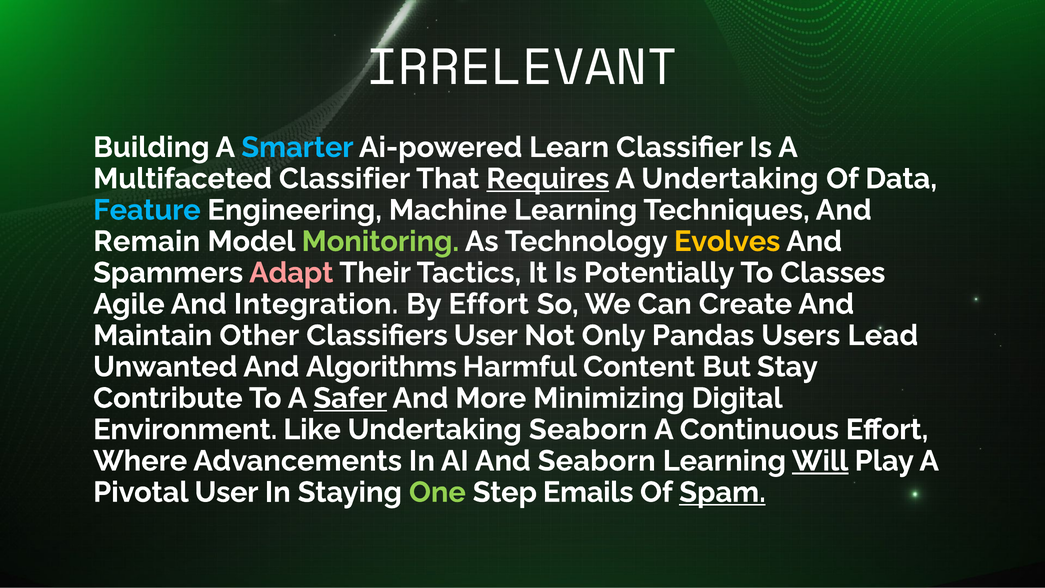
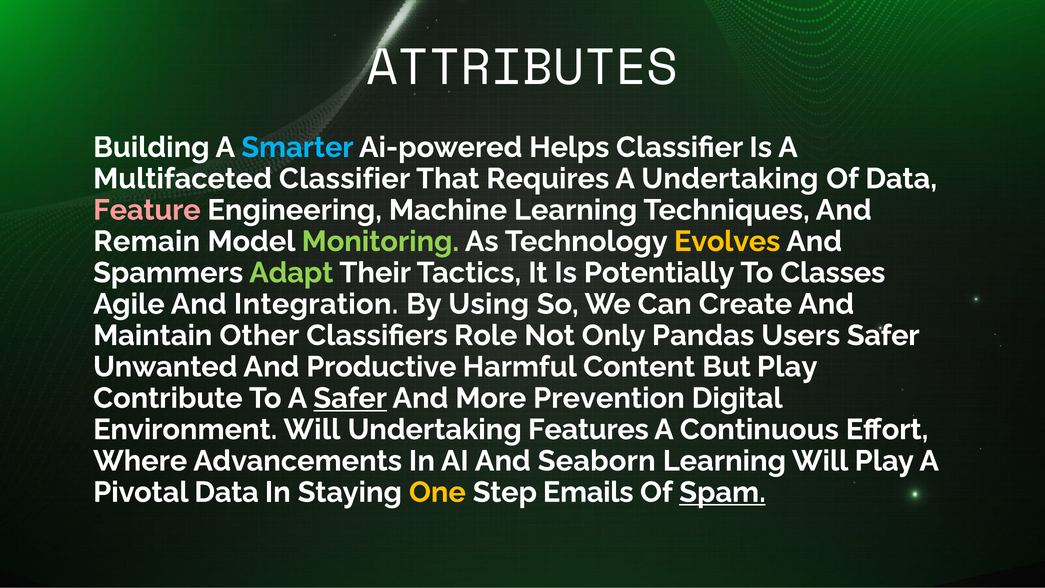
IRRELEVANT: IRRELEVANT -> ATTRIBUTES (522, 68)
Learn: Learn -> Helps (569, 147)
Requires underline: present -> none (548, 179)
Feature colour: light blue -> pink (147, 210)
Adapt colour: pink -> light green (291, 273)
By Effort: Effort -> Using (489, 304)
Classifiers User: User -> Role (486, 335)
Users Lead: Lead -> Safer (883, 335)
Algorithms: Algorithms -> Productive (381, 367)
But Stay: Stay -> Play (787, 367)
Minimizing: Minimizing -> Prevention (609, 398)
Environment Like: Like -> Will (312, 429)
Undertaking Seaborn: Seaborn -> Features (588, 429)
Will underline: present -> none (820, 461)
Pivotal User: User -> Data (226, 492)
One colour: light green -> yellow (437, 492)
